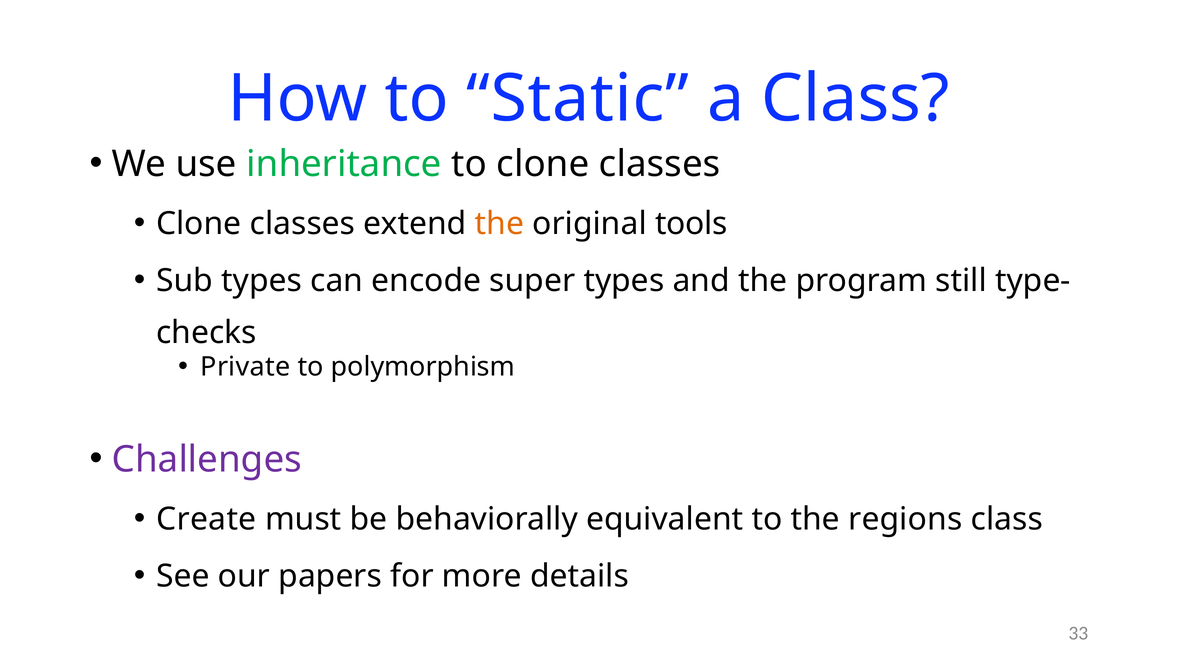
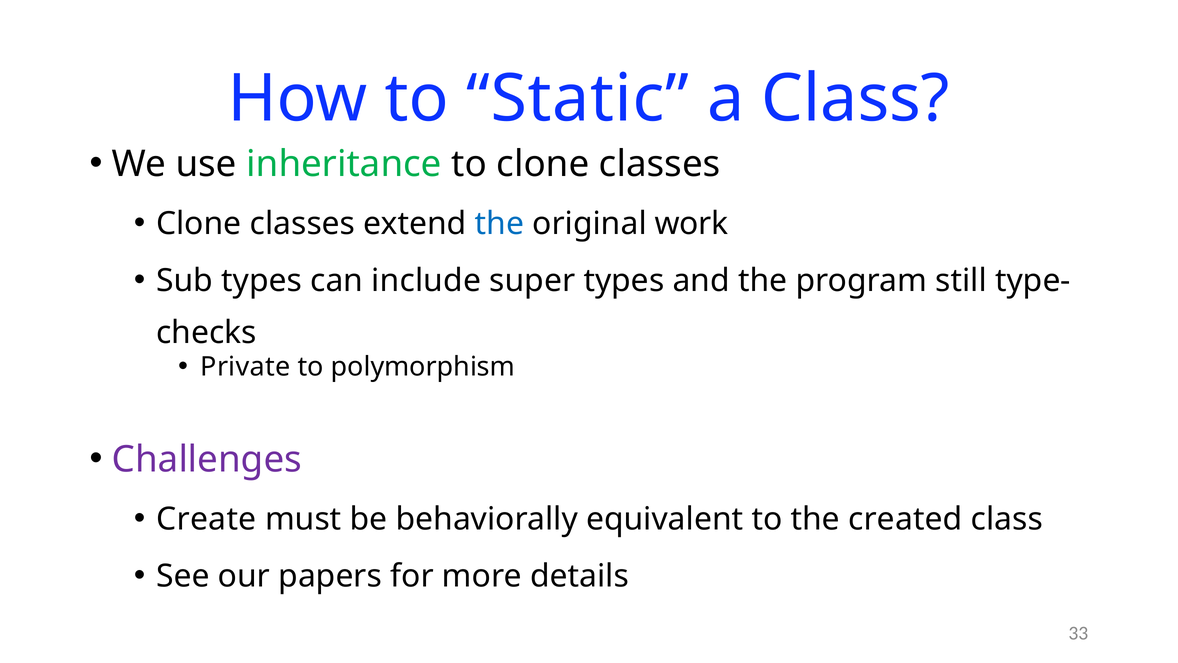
the colour: orange -> blue (499, 224)
tools: tools -> work (691, 224)
encode: encode -> include (426, 281)
regions: regions -> created (905, 519)
